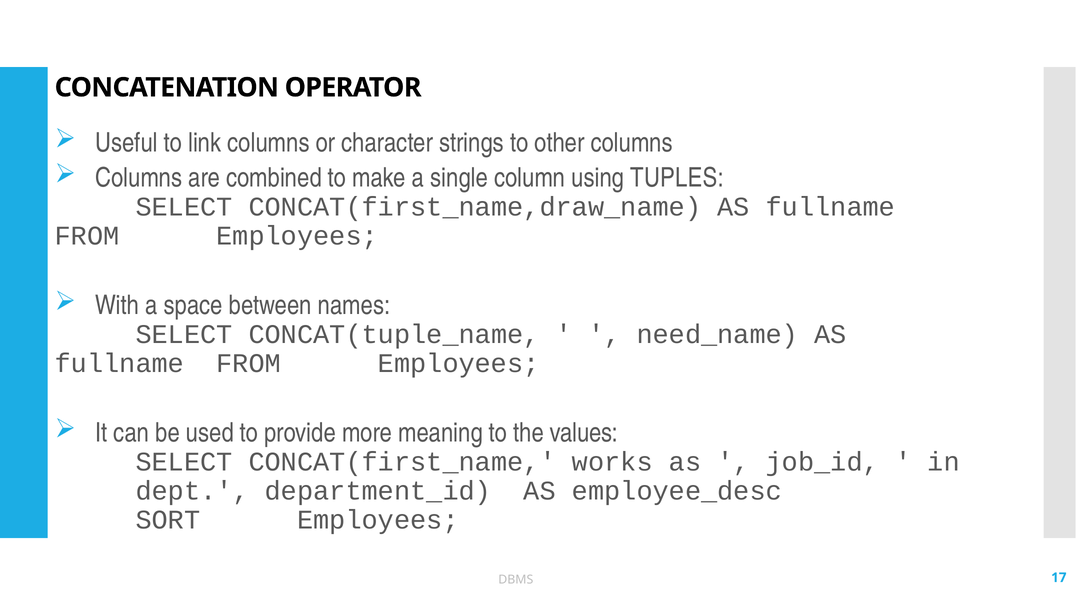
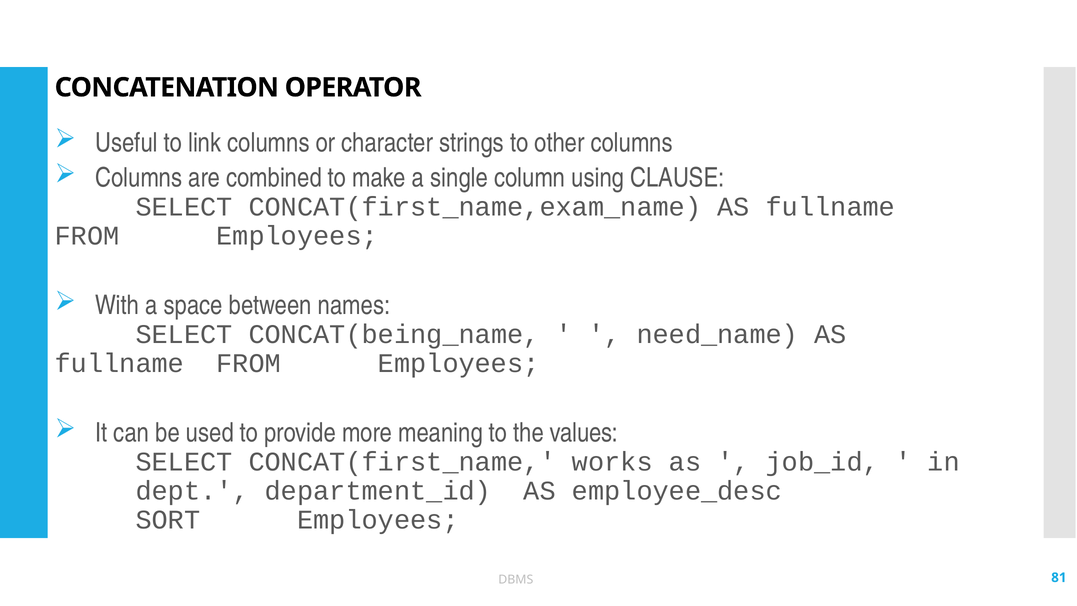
TUPLES: TUPLES -> CLAUSE (677, 178)
CONCAT(first_name,draw_name: CONCAT(first_name,draw_name -> CONCAT(first_name,exam_name (475, 207)
CONCAT(tuple_name: CONCAT(tuple_name -> CONCAT(being_name (394, 334)
17: 17 -> 81 (1059, 577)
